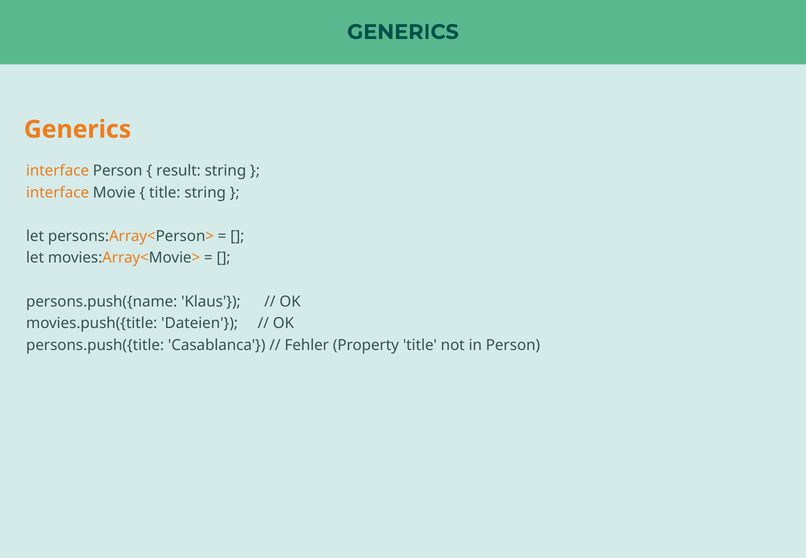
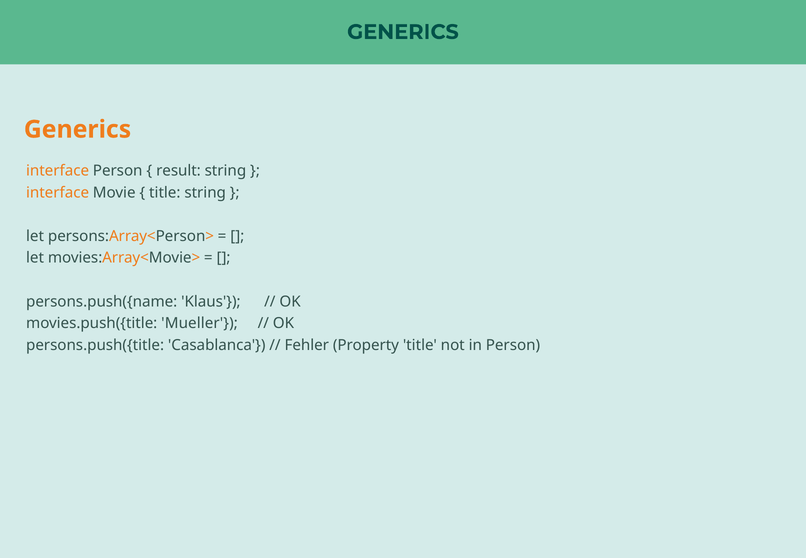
Dateien: Dateien -> Mueller (200, 323)
